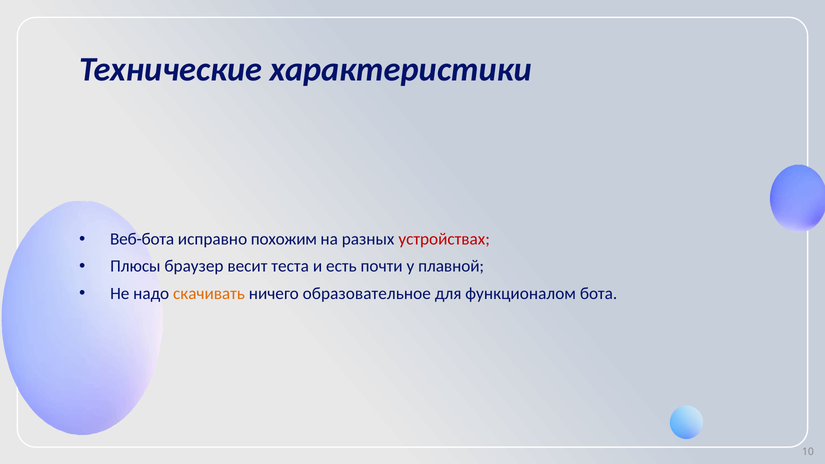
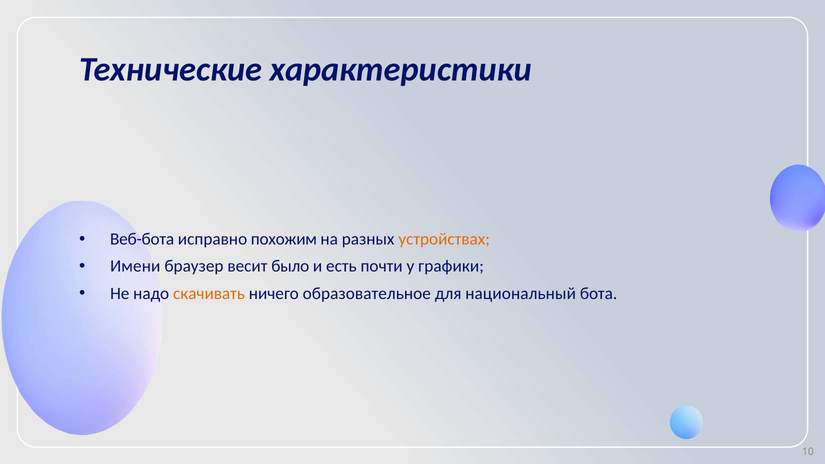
устройствах colour: red -> orange (444, 239)
Плюсы: Плюсы -> Имени (135, 266)
теста: теста -> было (290, 266)
плавной: плавной -> графики (451, 266)
функционалом: функционалом -> национальный (521, 294)
